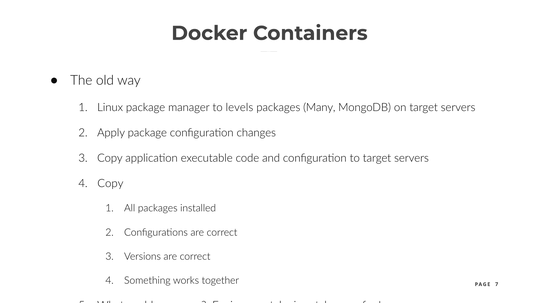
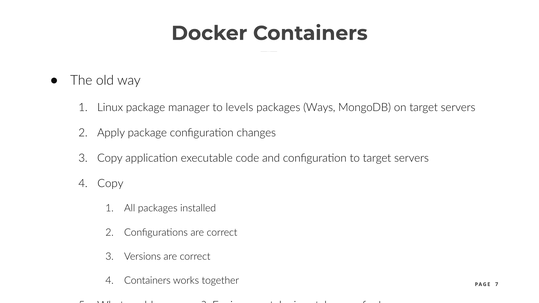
packages Many: Many -> Ways (319, 107)
Something: Something -> Containers (147, 281)
